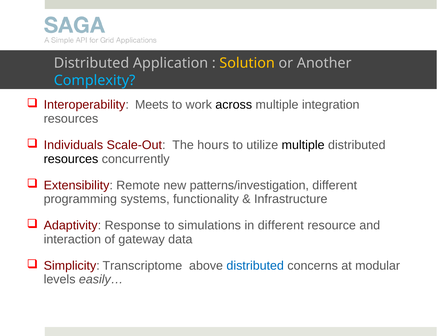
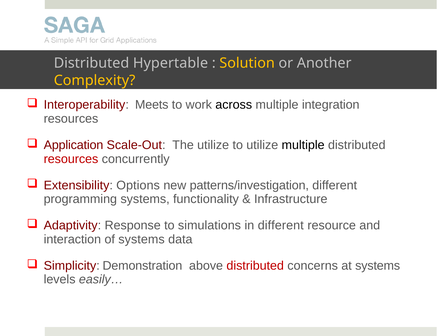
Application: Application -> Hypertable (171, 63)
Complexity colour: light blue -> yellow (95, 81)
Individuals: Individuals -> Application (73, 145)
The hours: hours -> utilize (213, 145)
resources colour: black -> red (71, 159)
Remote: Remote -> Options (138, 185)
of gateway: gateway -> systems (142, 239)
Transcriptome: Transcriptome -> Demonstration (142, 266)
distributed colour: blue -> red (255, 266)
at modular: modular -> systems (378, 266)
